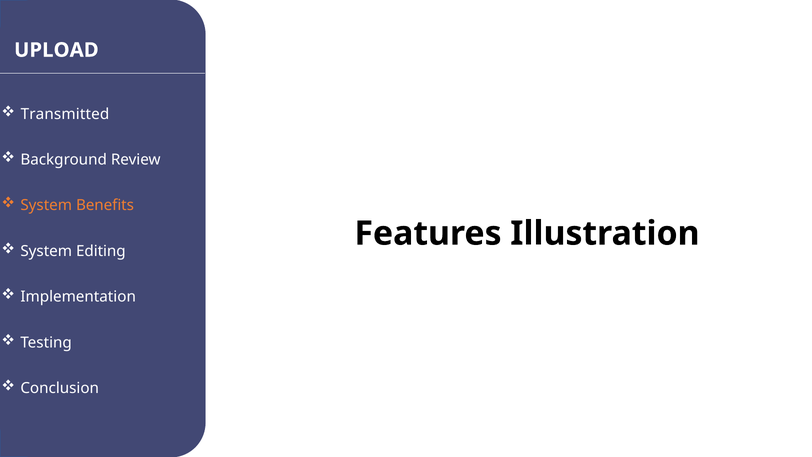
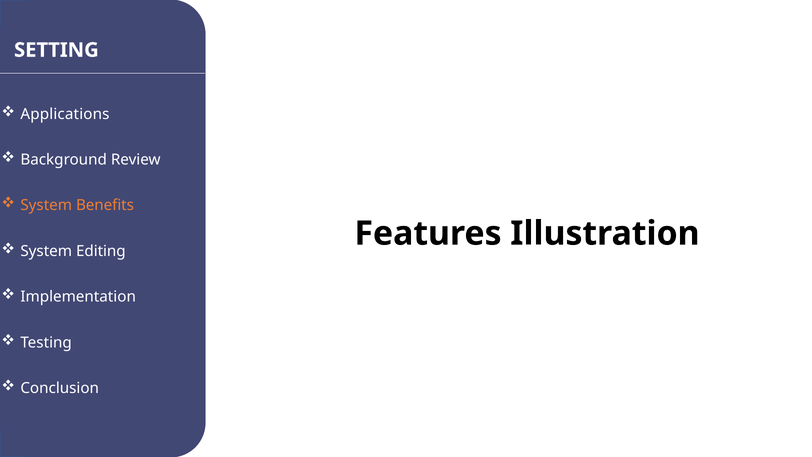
UPLOAD: UPLOAD -> SETTING (56, 50)
Transmitted: Transmitted -> Applications (65, 114)
